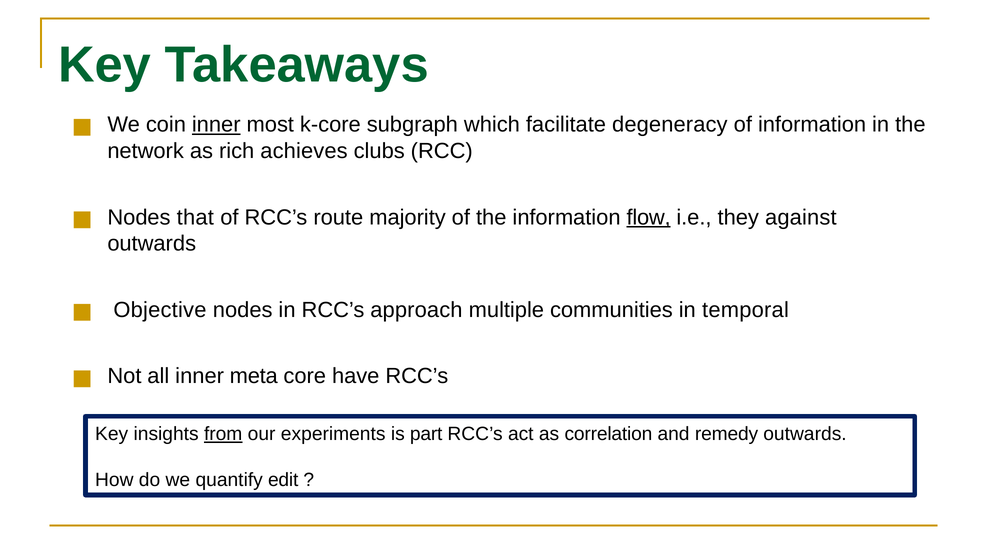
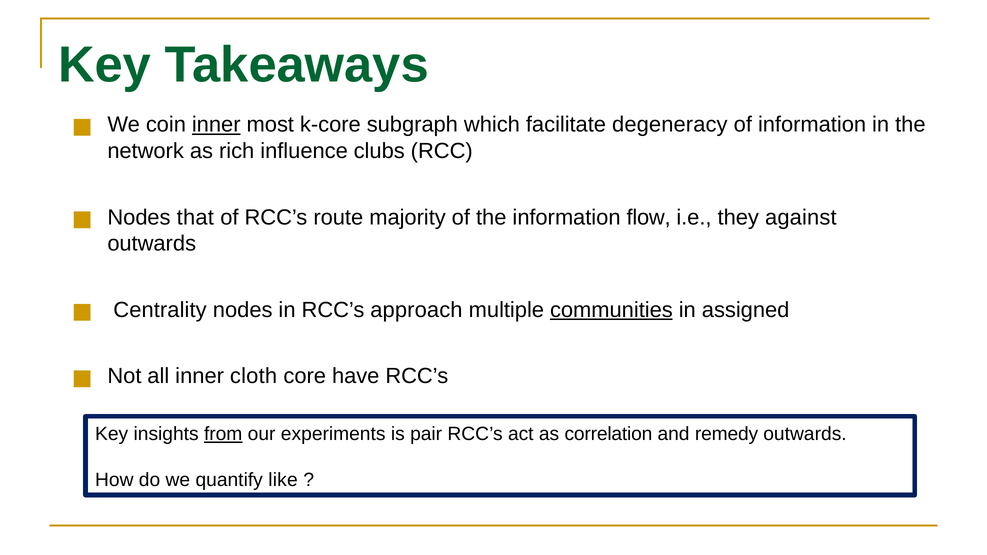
achieves: achieves -> influence (304, 151)
flow underline: present -> none (649, 217)
Objective: Objective -> Centrality (160, 310)
communities underline: none -> present (611, 310)
temporal: temporal -> assigned (746, 310)
meta: meta -> cloth (254, 376)
part: part -> pair (426, 434)
edit: edit -> like (283, 480)
